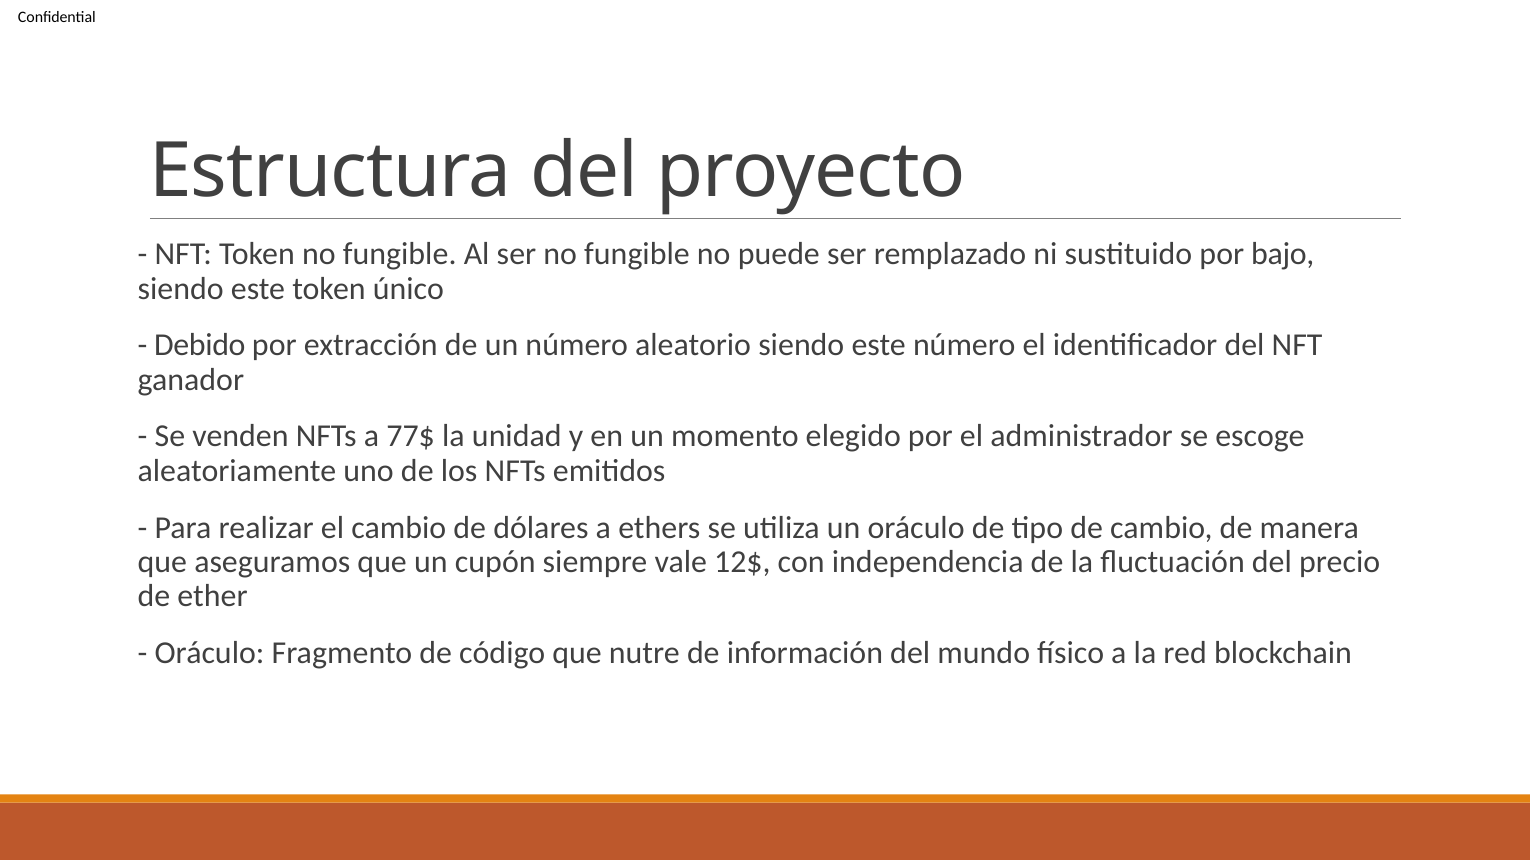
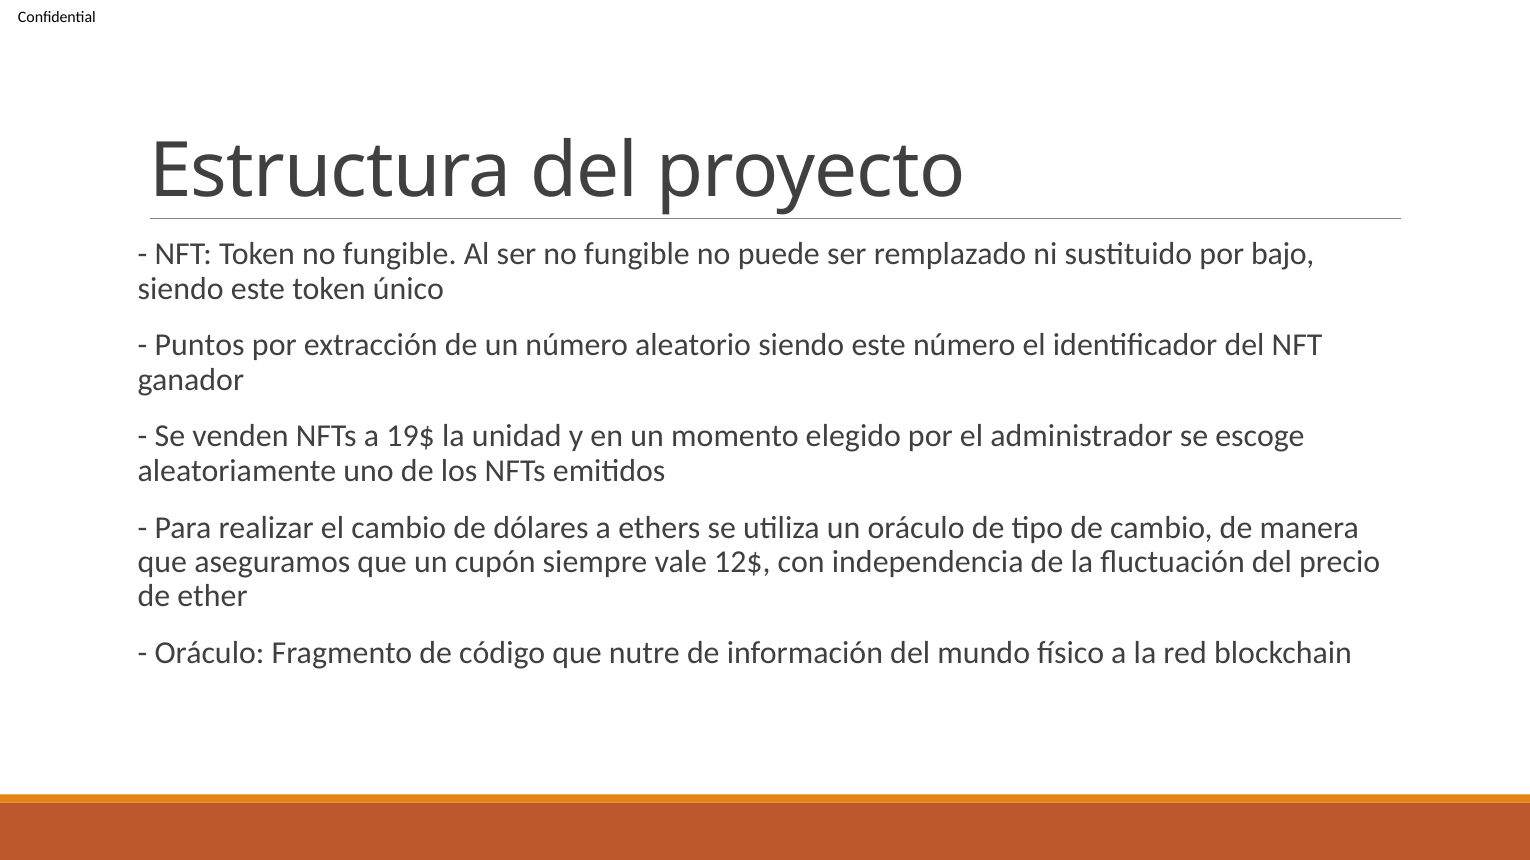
Debido: Debido -> Puntos (200, 346)
77$: 77$ -> 19$ (411, 437)
